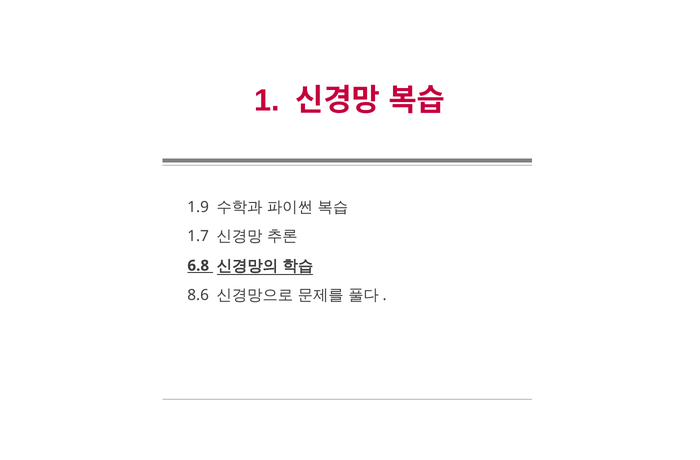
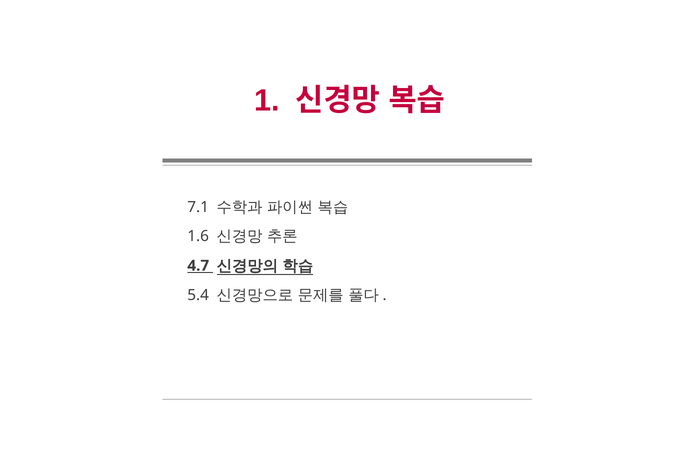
1.9: 1.9 -> 7.1 (198, 207)
1.7: 1.7 -> 1.6 (198, 236)
6.8: 6.8 -> 4.7 (198, 266)
8.6: 8.6 -> 5.4 (198, 295)
